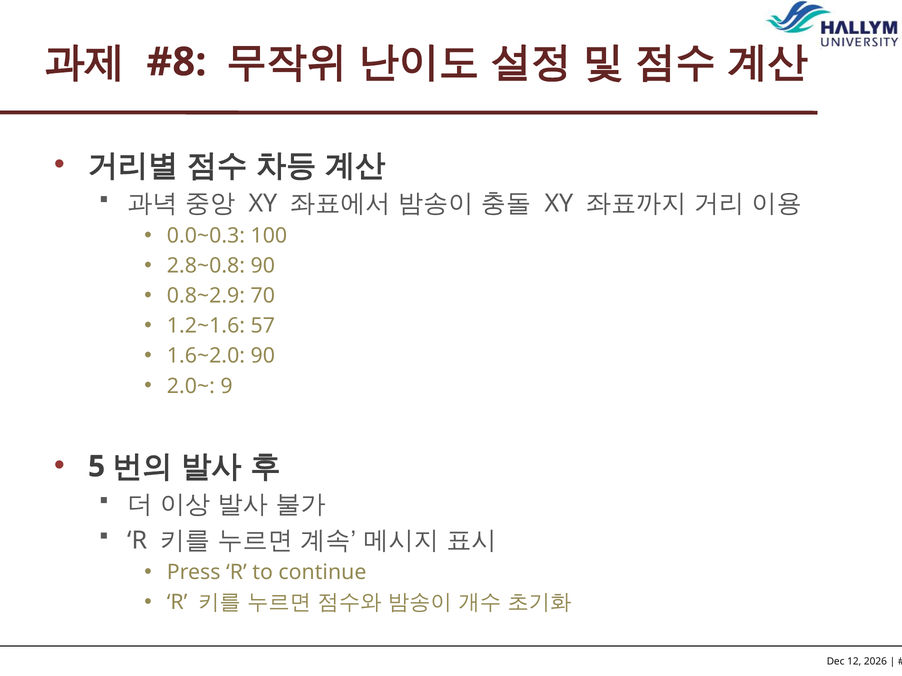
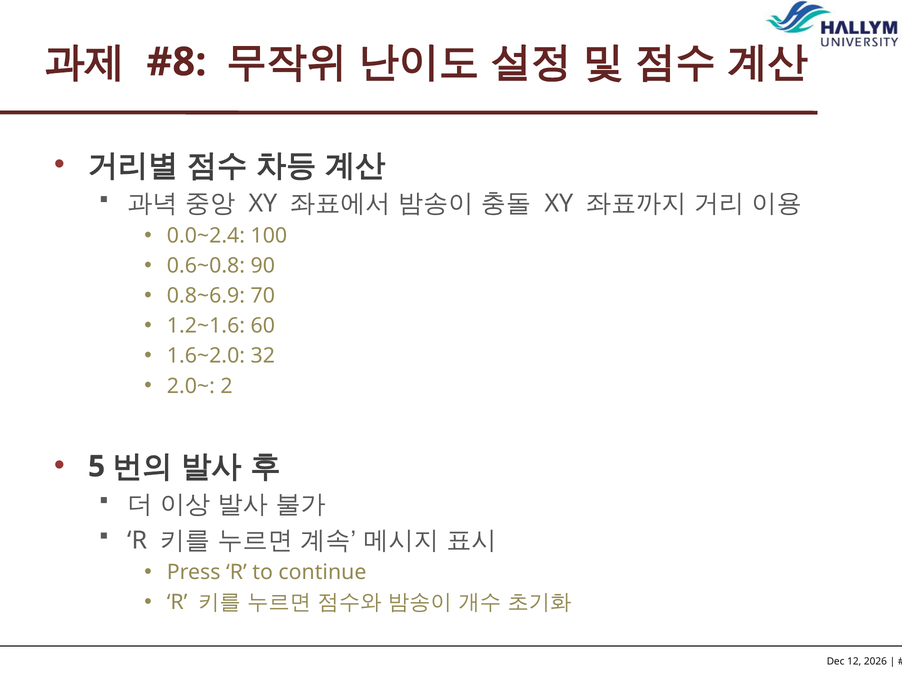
0.0~0.3: 0.0~0.3 -> 0.0~2.4 (206, 236)
2.8~0.8: 2.8~0.8 -> 0.6~0.8 (206, 266)
0.8~2.9: 0.8~2.9 -> 0.8~6.9 (206, 296)
57: 57 -> 60 (263, 326)
1.6~2.0 90: 90 -> 32 (263, 356)
9: 9 -> 2 (226, 386)
